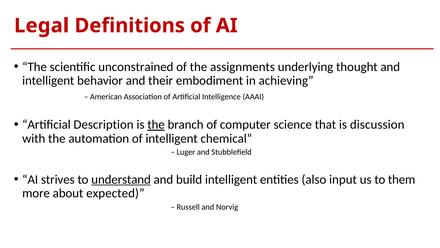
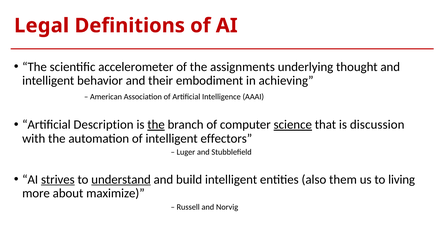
unconstrained: unconstrained -> accelerometer (136, 67)
science underline: none -> present (293, 124)
chemical: chemical -> effectors (226, 138)
strives underline: none -> present (58, 179)
input: input -> them (343, 179)
them: them -> living (402, 179)
expected: expected -> maximize (115, 193)
